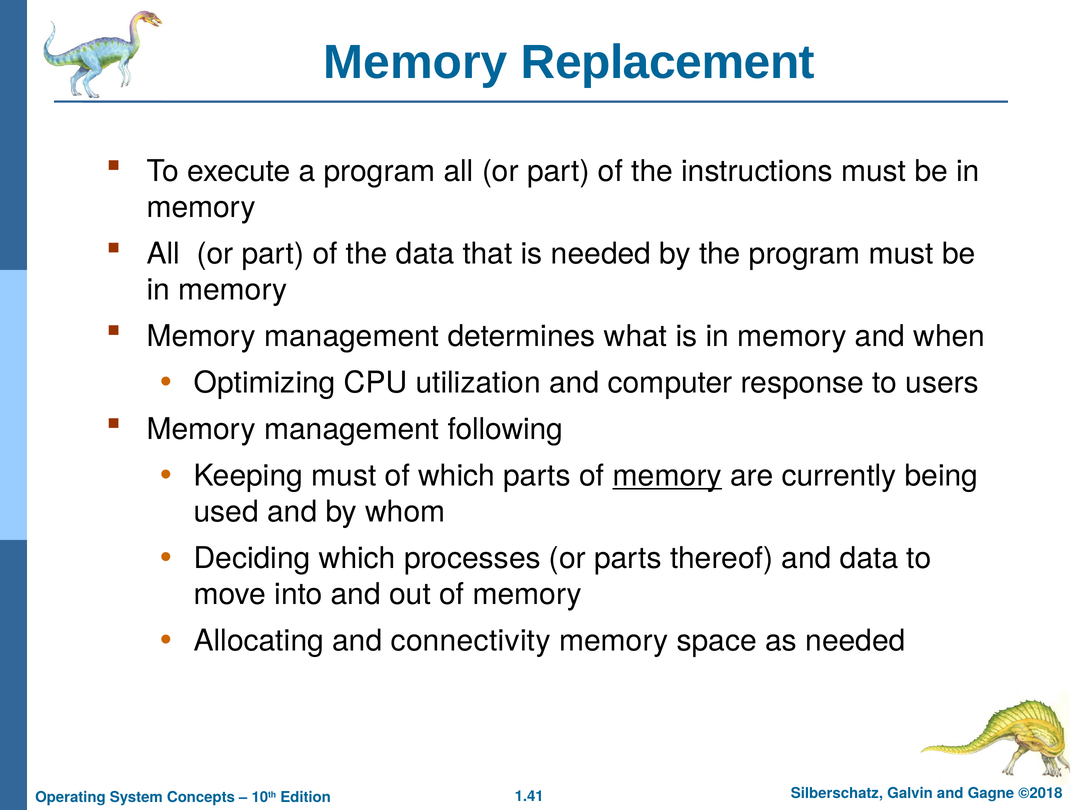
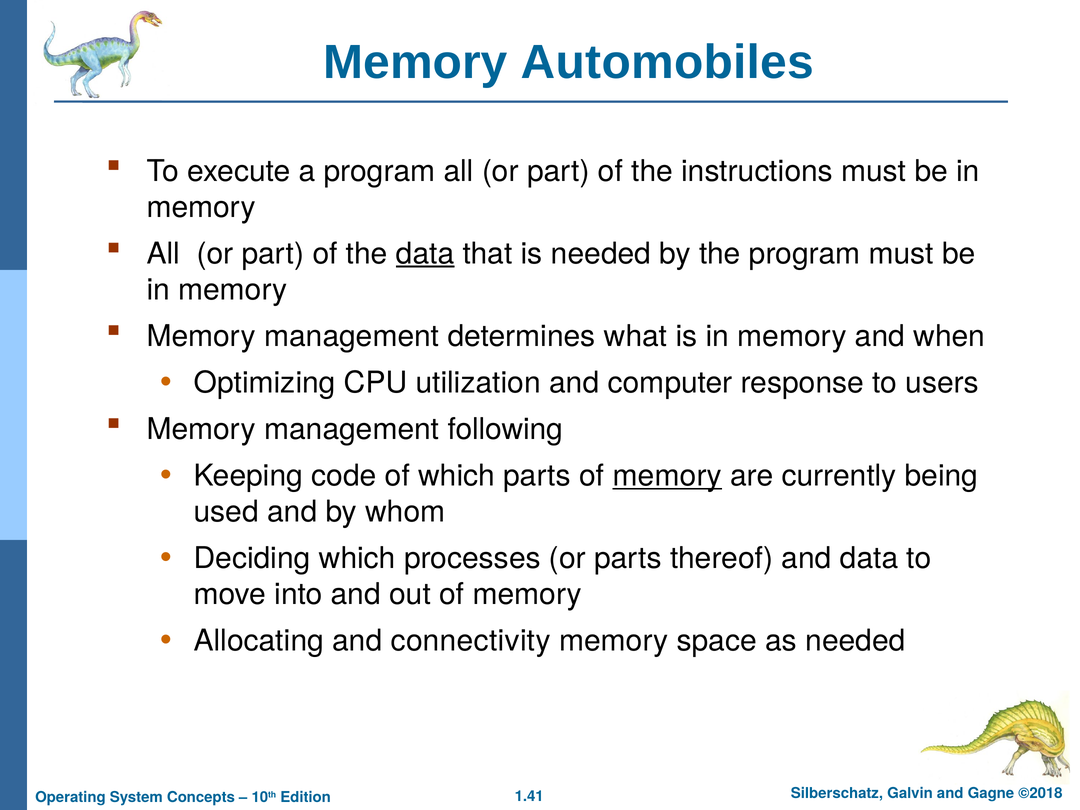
Replacement: Replacement -> Automobiles (667, 62)
data underline: none -> present (425, 254)
Keeping must: must -> code (344, 476)
